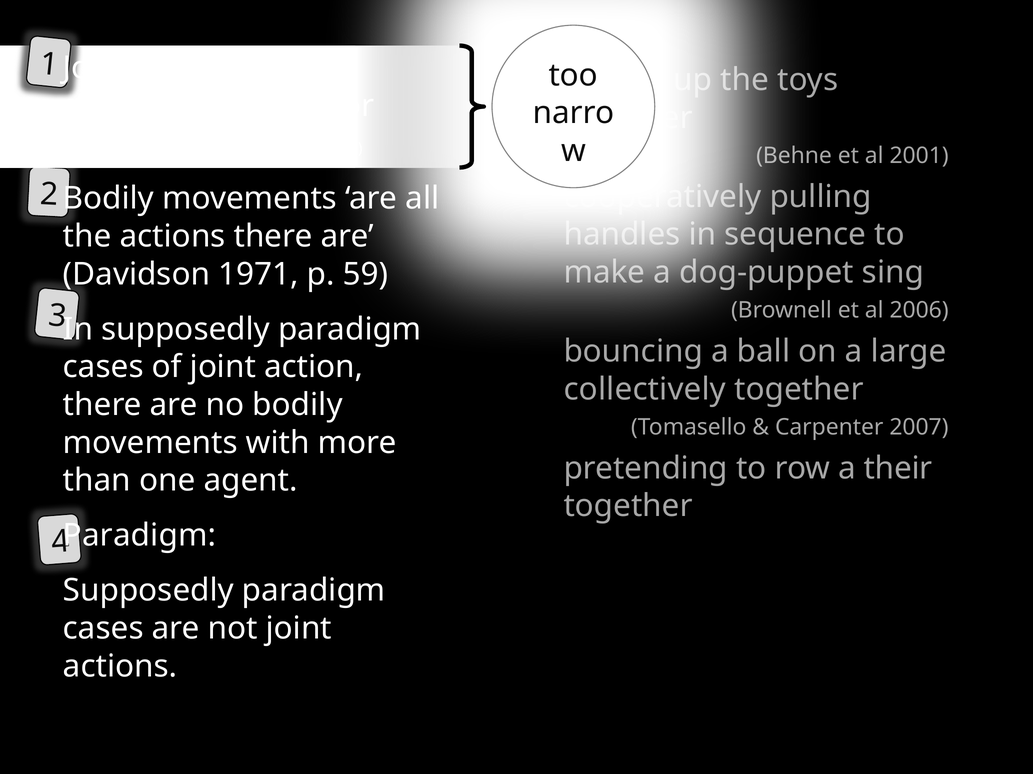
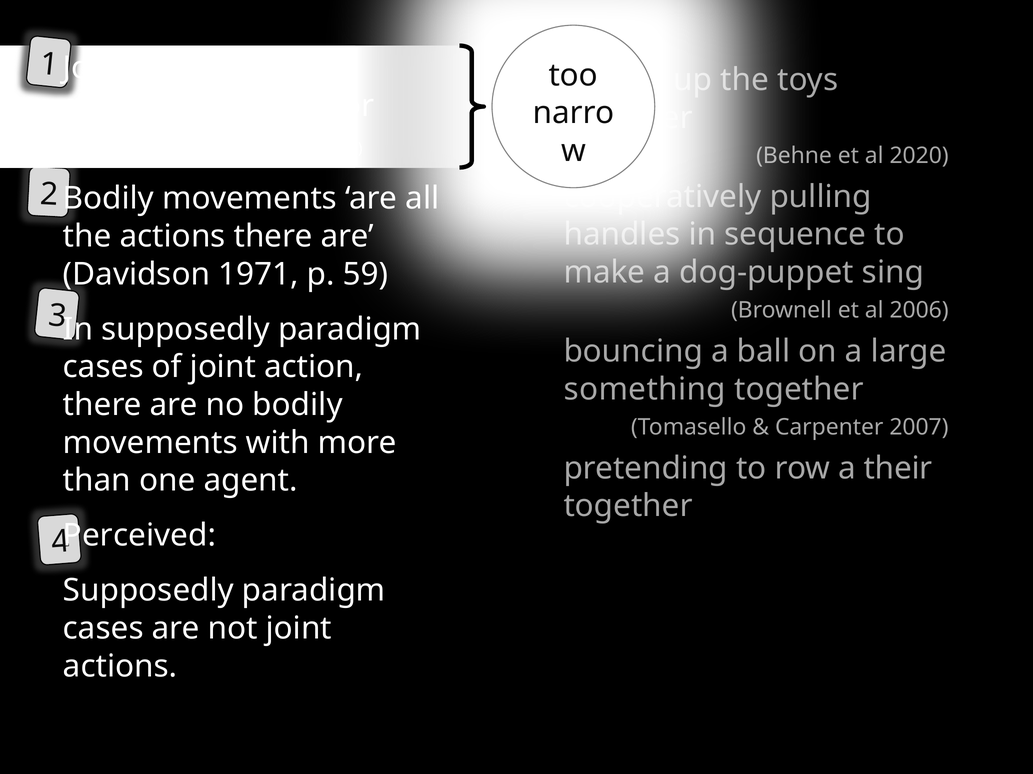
2001: 2001 -> 2020 (919, 156)
collectively: collectively -> something (645, 390)
Paradigm: Paradigm -> Perceived (140, 536)
